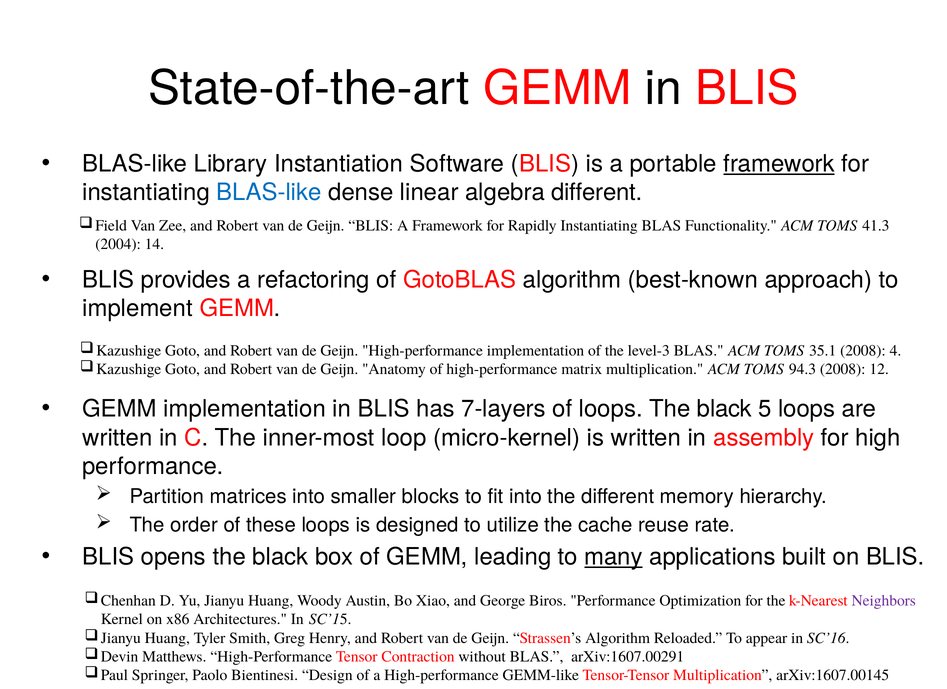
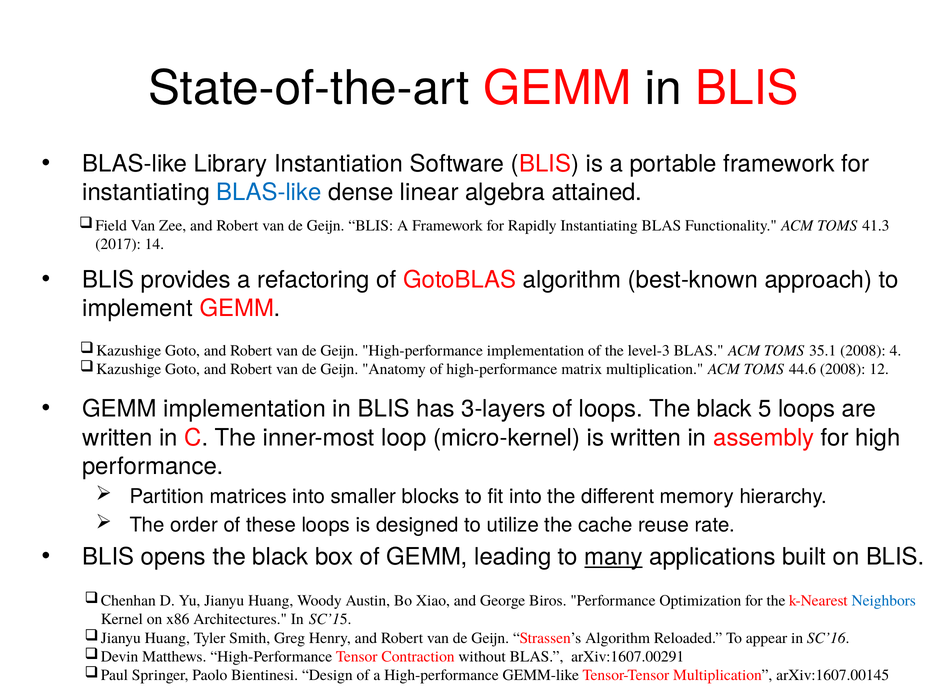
framework underline: present -> none (779, 164)
algebra different: different -> attained (597, 193)
2004: 2004 -> 2017 (118, 244)
94.3: 94.3 -> 44.6 (802, 369)
7-layers: 7-layers -> 3-layers (504, 409)
Neighbors colour: purple -> blue (884, 600)
